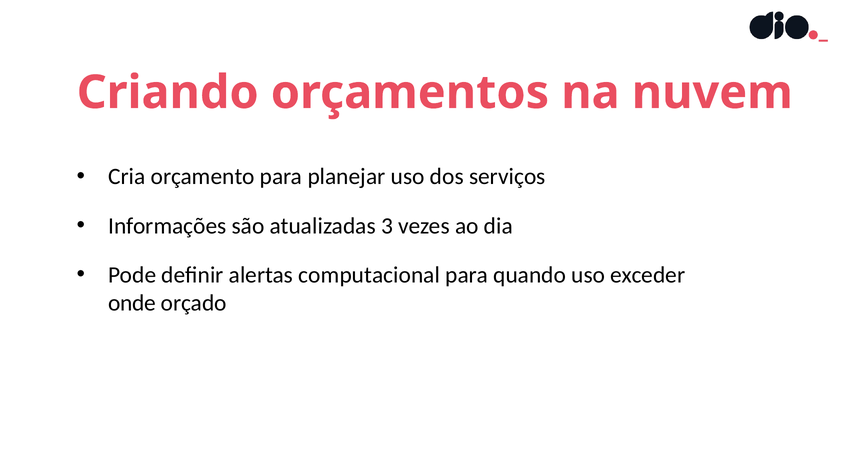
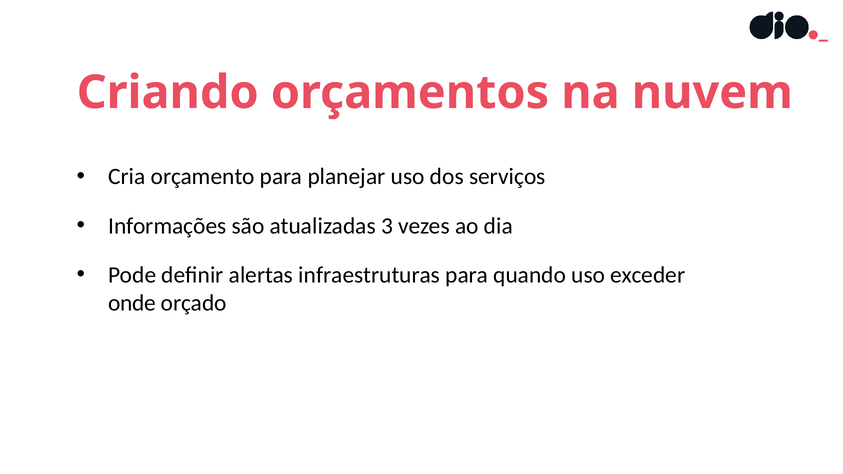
computacional: computacional -> infraestruturas (369, 275)
